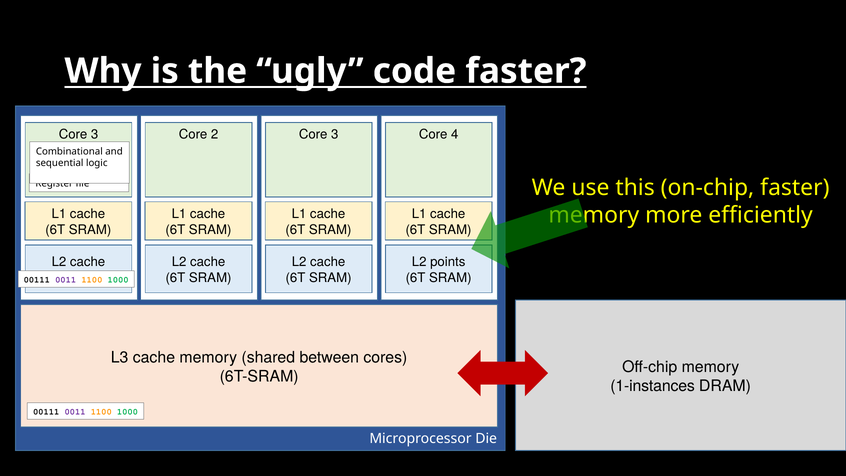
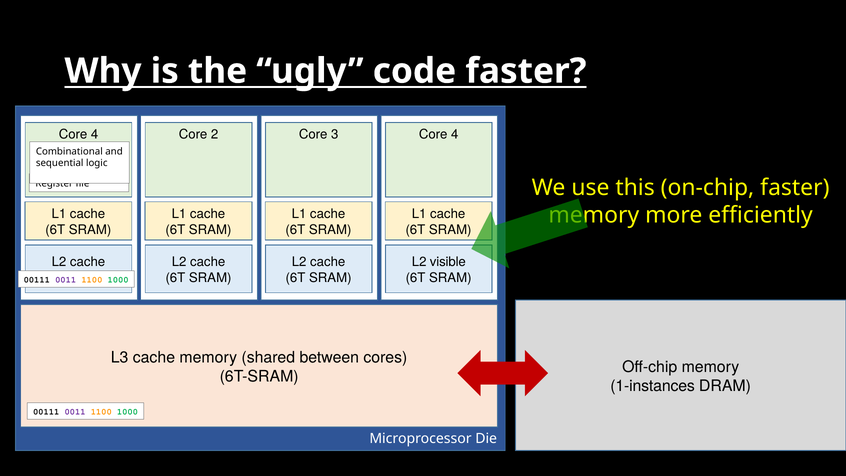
3: 3 -> 4 (95, 134)
points: points -> visible (448, 262)
